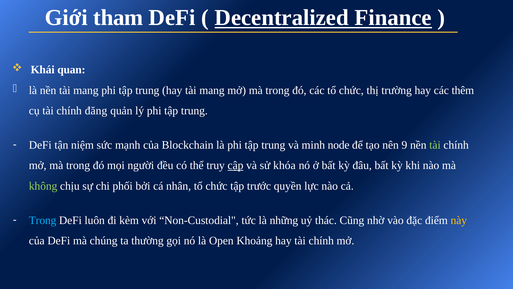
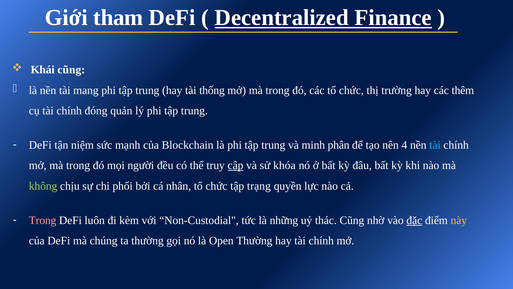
Khái quan: quan -> cũng (71, 70)
hay tài mang: mang -> thống (212, 90)
đăng: đăng -> đóng (96, 111)
node: node -> phân (339, 145)
9: 9 -> 4 (404, 145)
tài colour: light green -> light blue (435, 145)
trước: trước -> trạng (259, 186)
Trong colour: light blue -> pink (43, 220)
đặc underline: none -> present (414, 220)
Open Khoảng: Khoảng -> Thường (254, 240)
